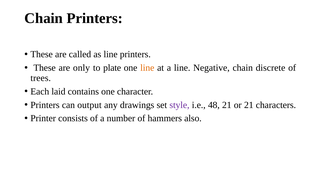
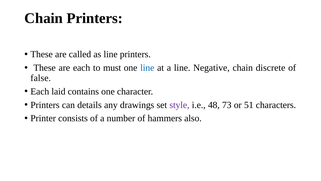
are only: only -> each (82, 68)
plate: plate -> must (112, 68)
line colour: orange -> blue (147, 68)
trees: trees -> false (41, 78)
output: output -> details (90, 105)
48 21: 21 -> 73 (227, 105)
or 21: 21 -> 51 (249, 105)
